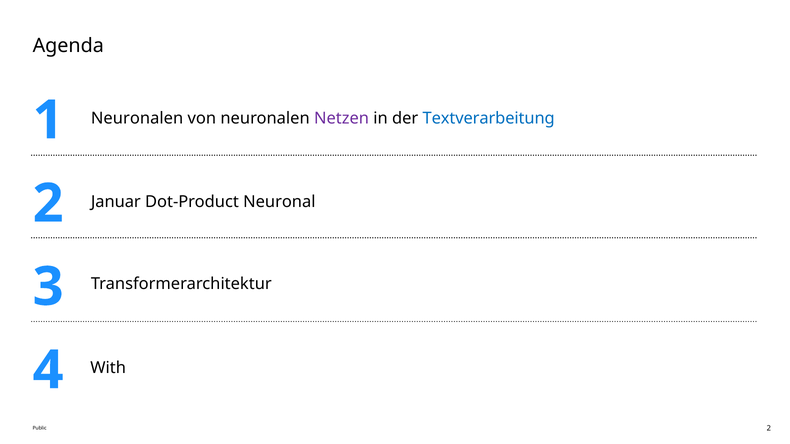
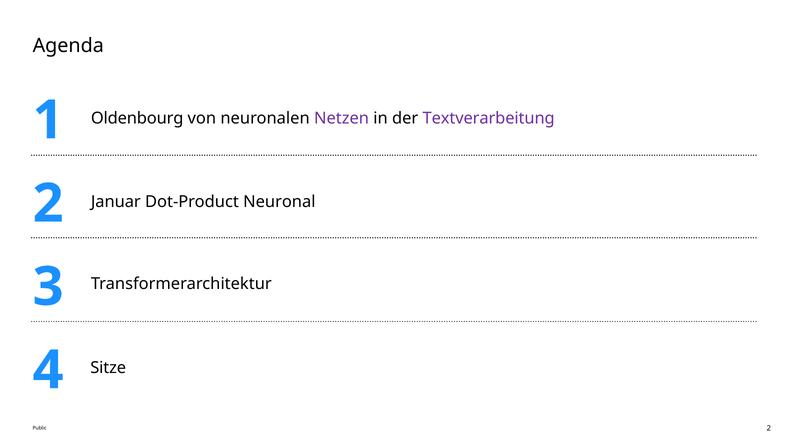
1 Neuronalen: Neuronalen -> Oldenbourg (137, 118)
Textverarbeitung colour: blue -> purple (489, 118)
With: With -> Sitze (108, 368)
